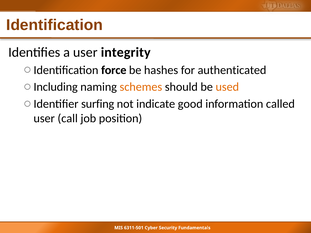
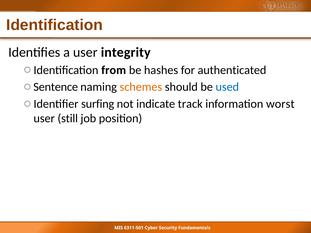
force: force -> from (114, 70)
Including: Including -> Sentence (56, 87)
used colour: orange -> blue (227, 87)
good: good -> track (190, 104)
called: called -> worst (280, 104)
call: call -> still (68, 119)
